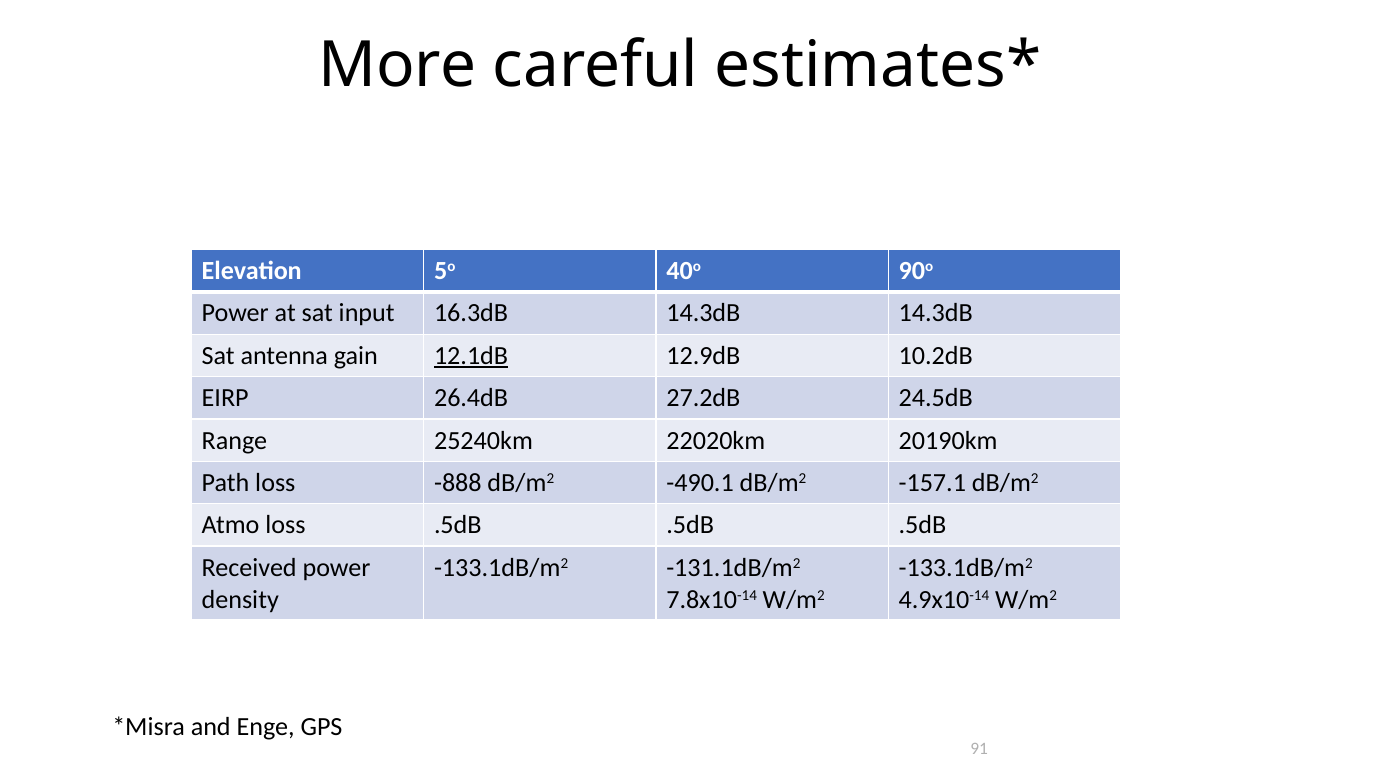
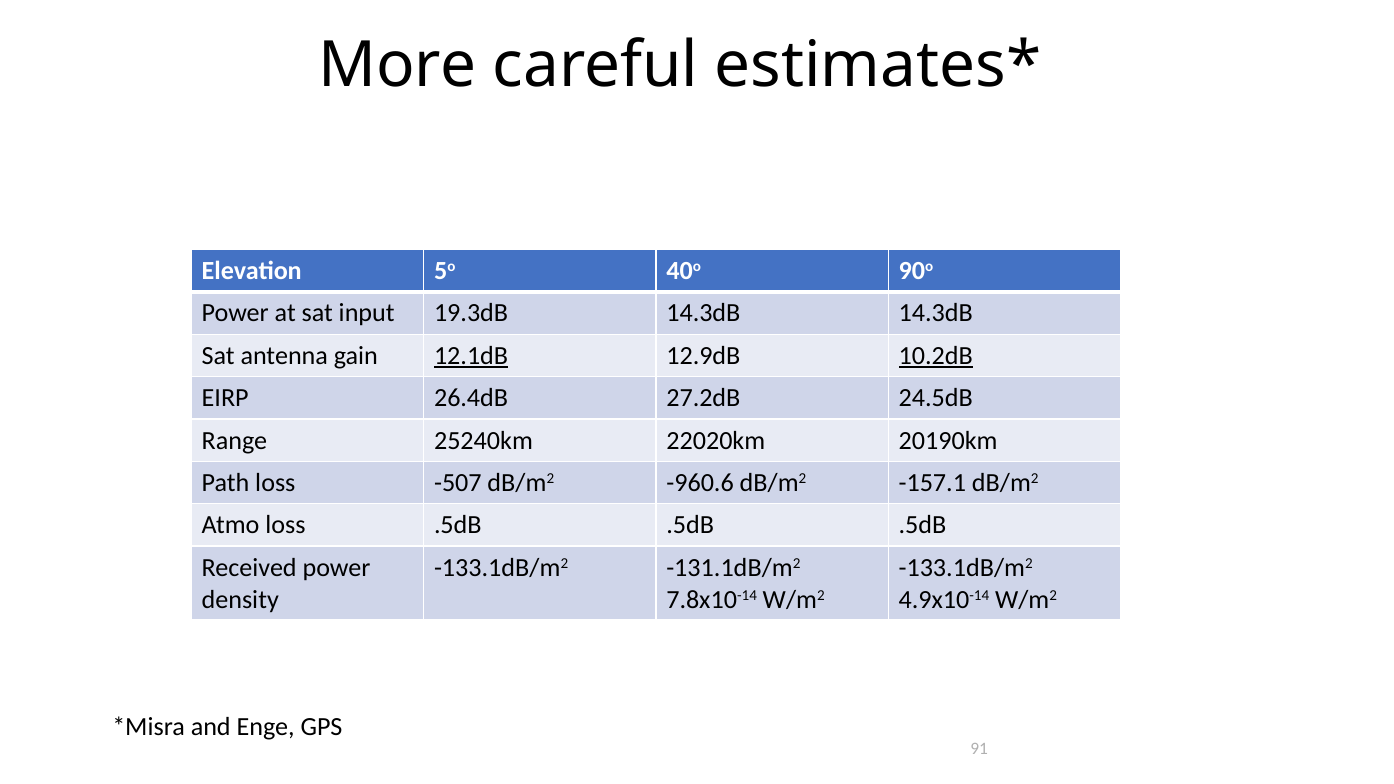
16.3dB: 16.3dB -> 19.3dB (471, 313)
10.2dB underline: none -> present (936, 356)
-888: -888 -> -507 (458, 483)
-490.1: -490.1 -> -960.6 (700, 483)
